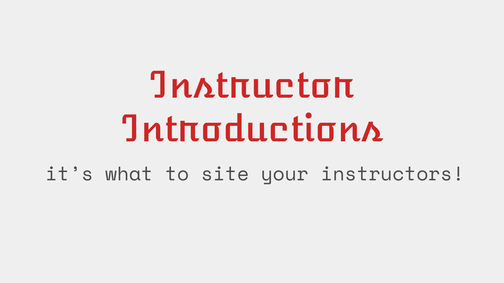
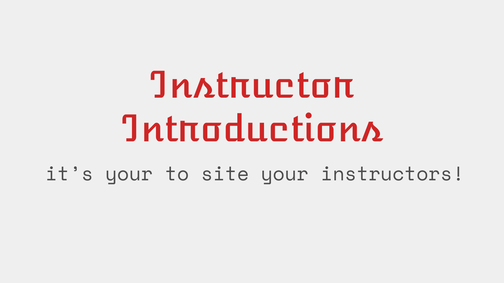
it’s what: what -> your (129, 174)
